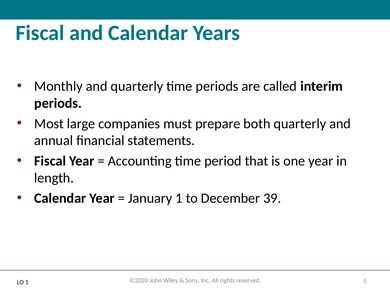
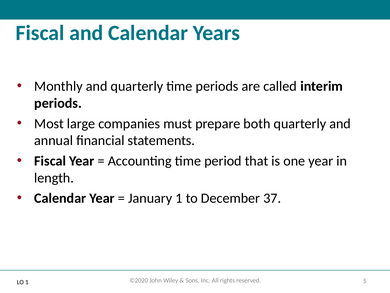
39: 39 -> 37 (272, 198)
